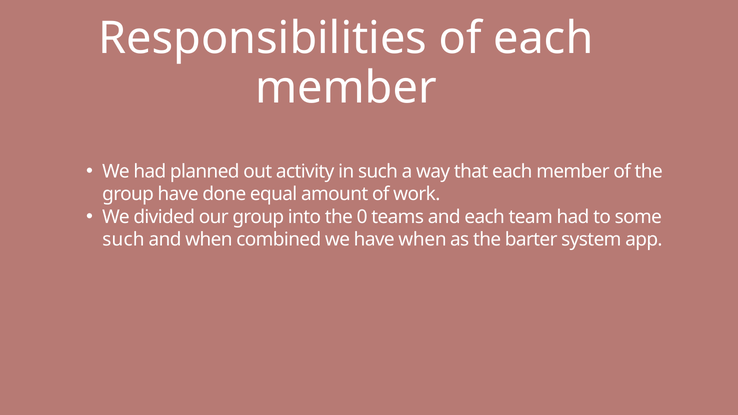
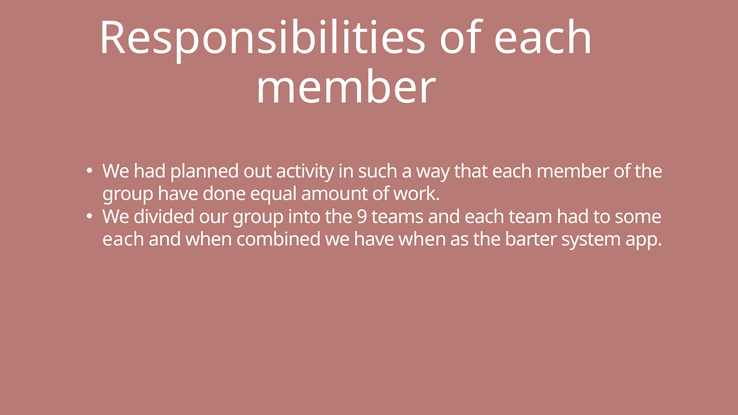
0: 0 -> 9 (362, 217)
such: such -> each (123, 240)
